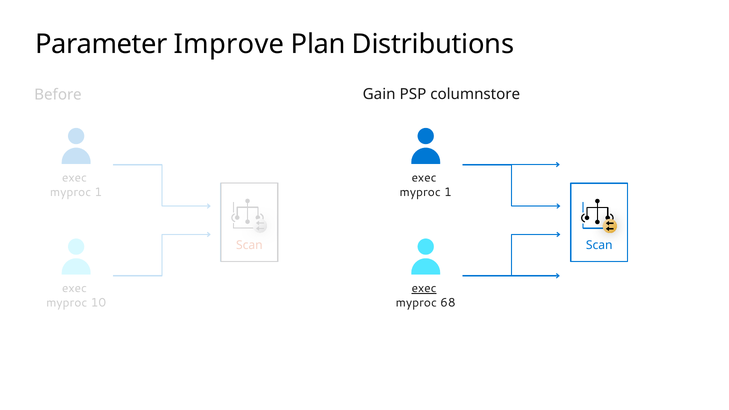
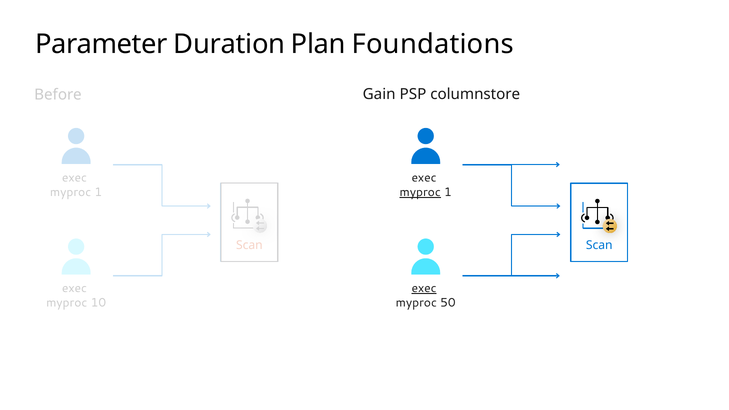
Improve: Improve -> Duration (229, 44)
Distributions: Distributions -> Foundations (433, 44)
myproc underline: none -> present (420, 192)
68: 68 -> 50 (448, 303)
